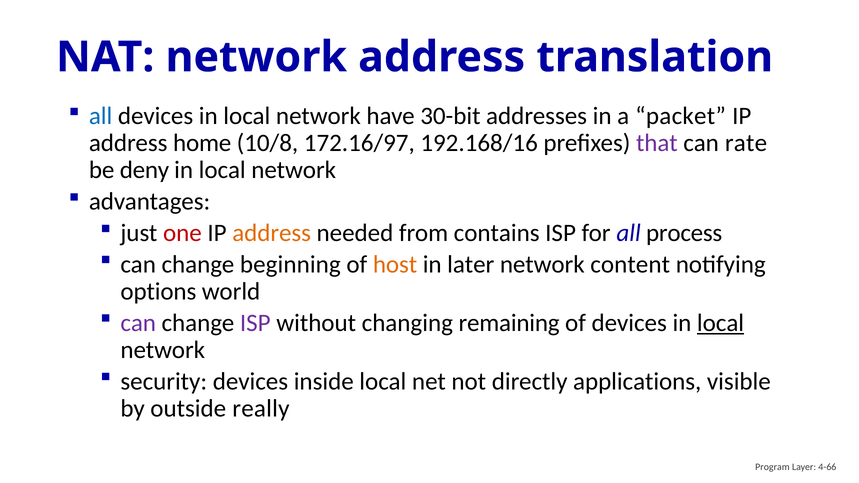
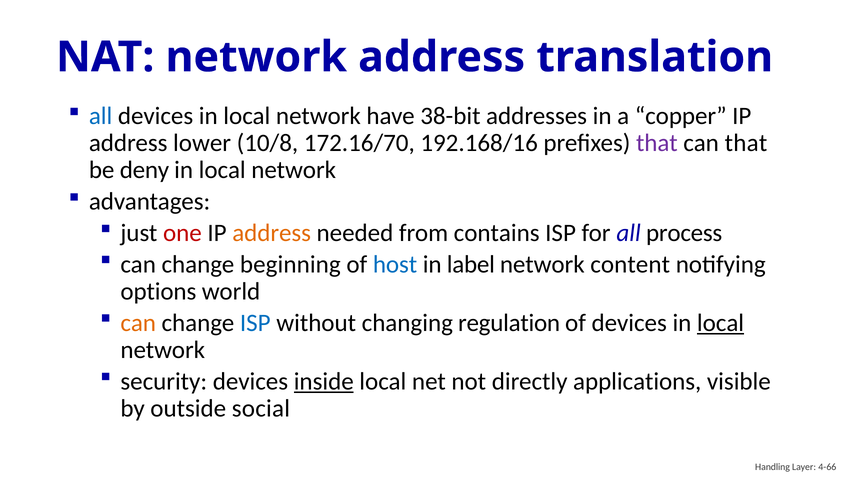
30-bit: 30-bit -> 38-bit (450, 116)
packet: packet -> copper (681, 116)
home: home -> lower (202, 143)
172.16/97: 172.16/97 -> 172.16/70 (359, 143)
can rate: rate -> that (746, 143)
host colour: orange -> blue (395, 264)
later: later -> label (471, 264)
can colour: purple -> orange (138, 323)
ISP colour: purple -> blue (255, 323)
remaining: remaining -> regulation (509, 323)
inside underline: none -> present (324, 381)
really: really -> social (261, 408)
Program: Program -> Handling (773, 467)
